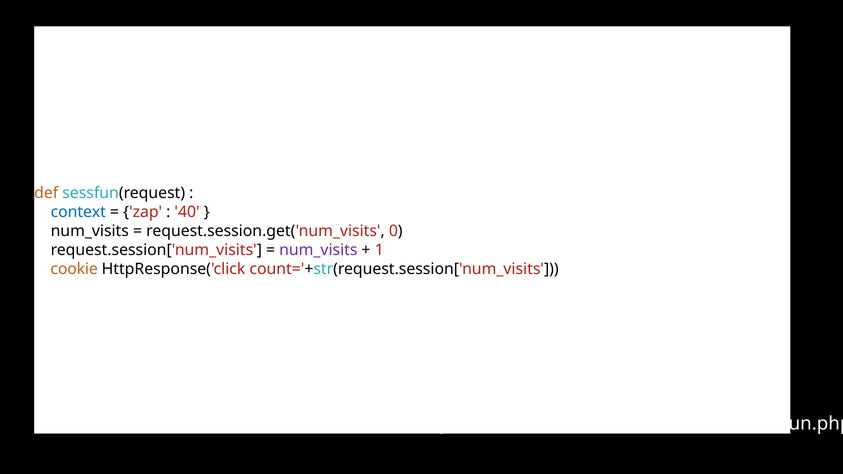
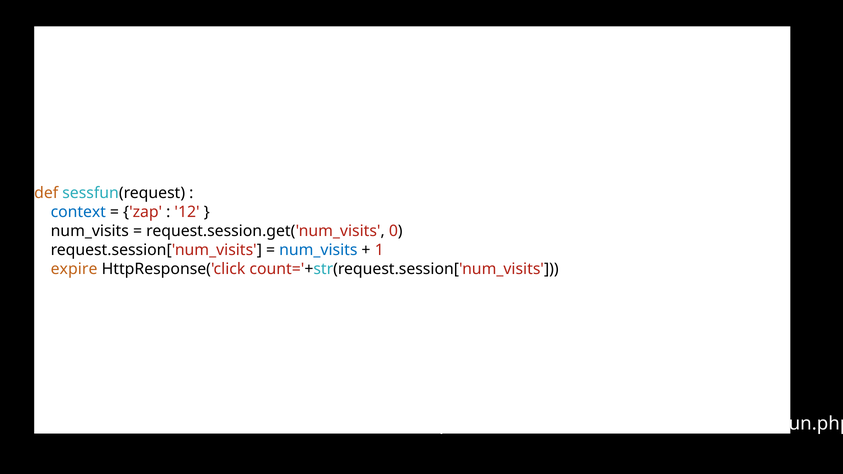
40: 40 -> 12 (187, 212)
num_visits colour: purple -> blue (318, 250)
cookie: cookie -> expire (74, 269)
